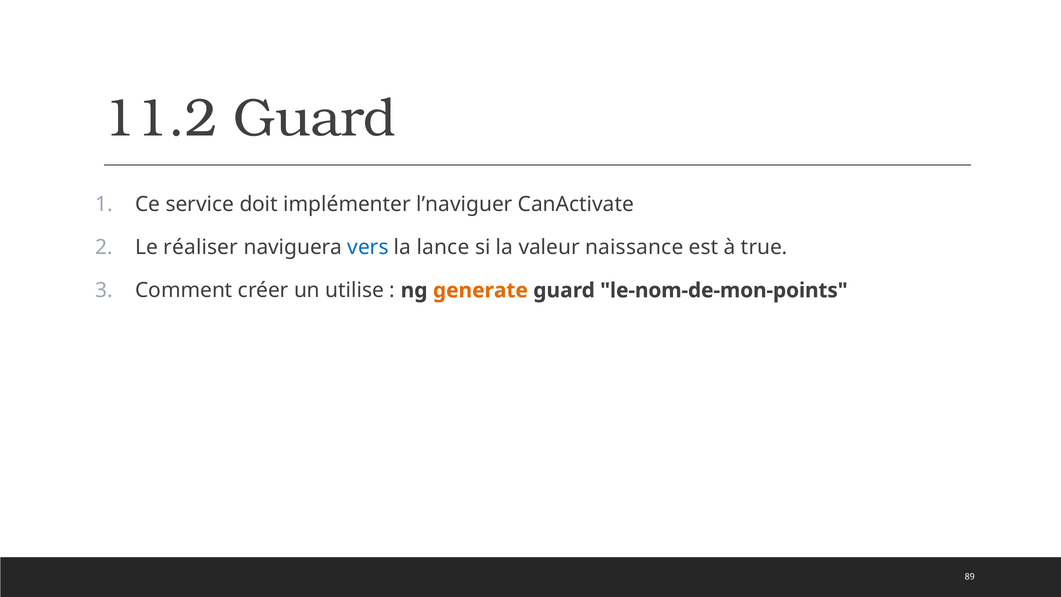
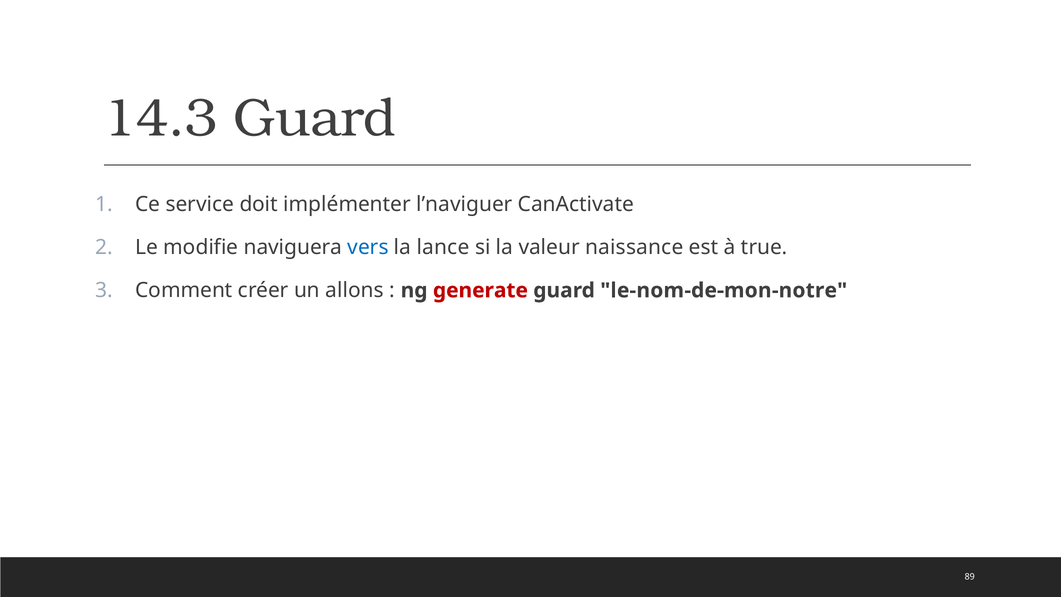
11.2: 11.2 -> 14.3 (161, 118)
réaliser: réaliser -> modifie (201, 247)
utilise: utilise -> allons (355, 290)
generate colour: orange -> red (480, 290)
le-nom-de-mon-points: le-nom-de-mon-points -> le-nom-de-mon-notre (724, 290)
